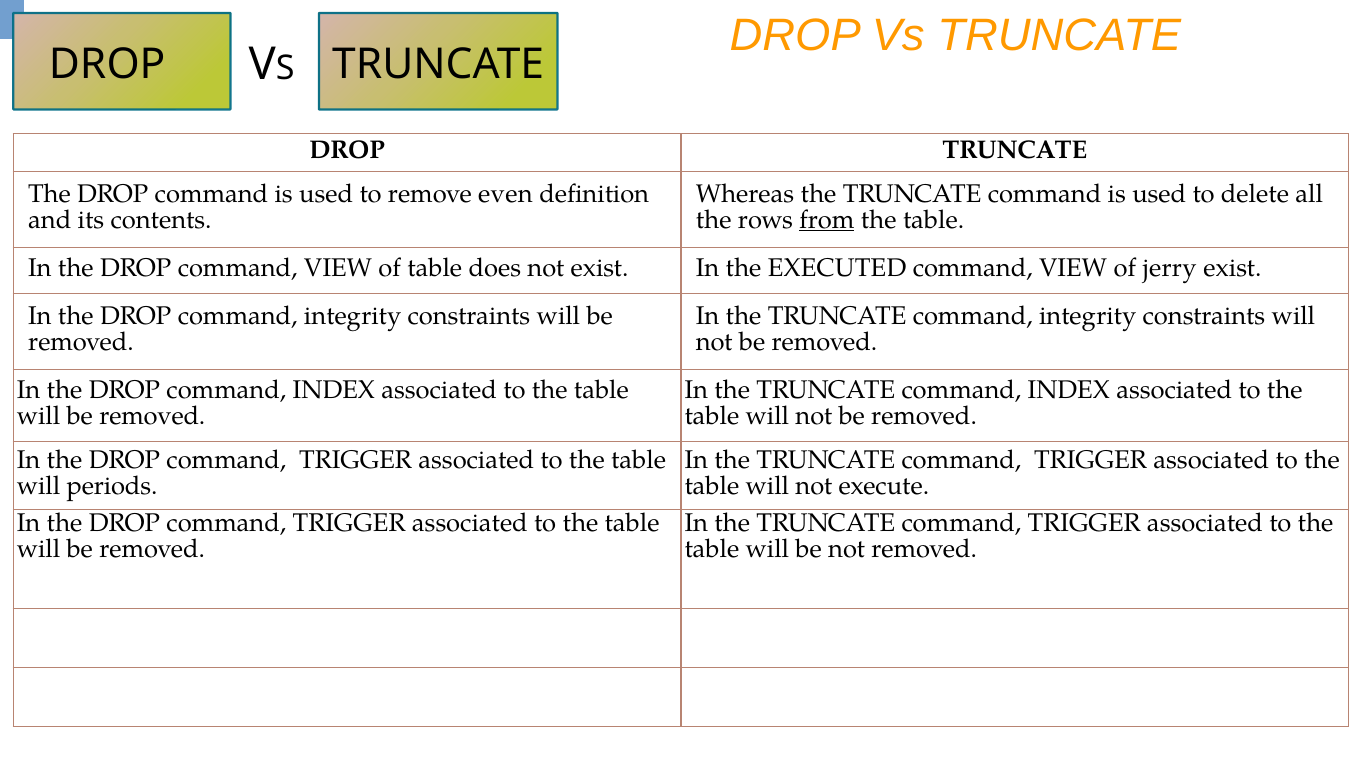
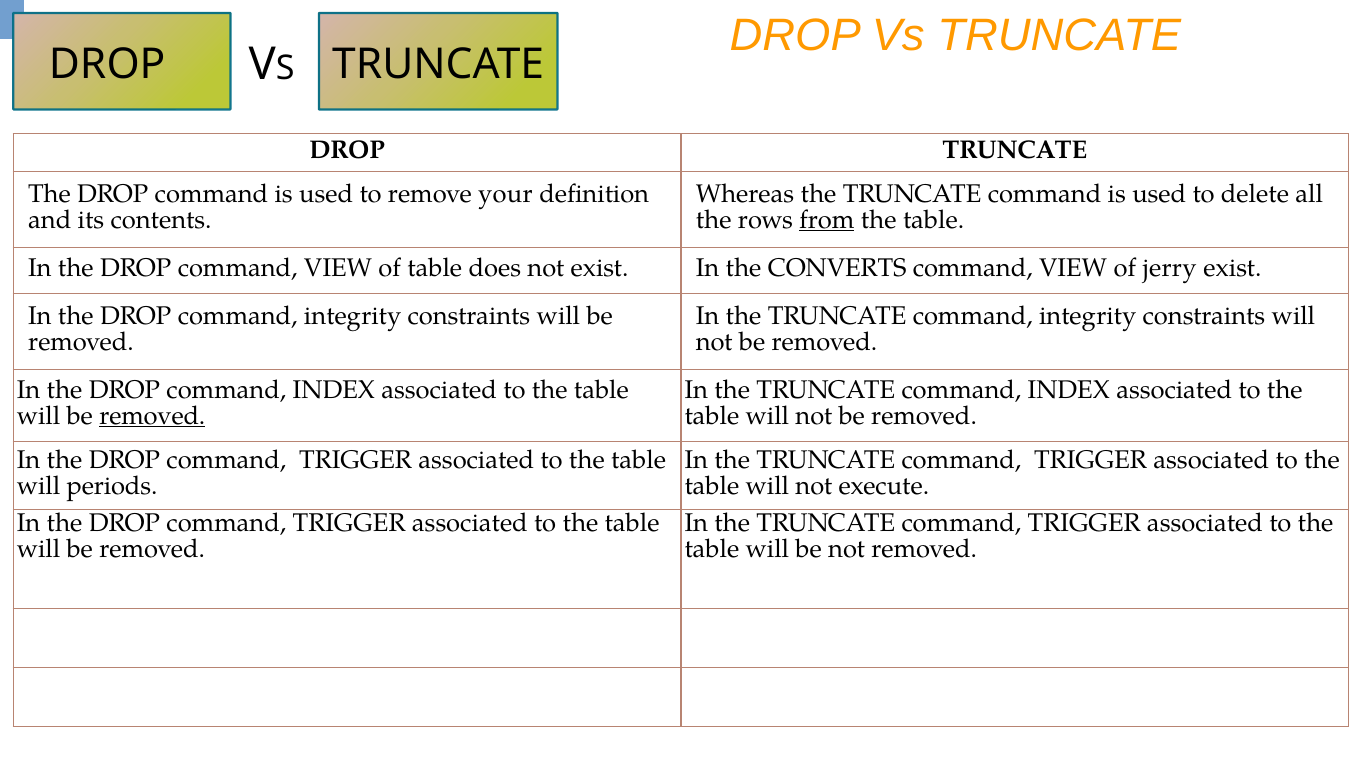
even: even -> your (505, 194)
EXECUTED: EXECUTED -> CONVERTS (837, 268)
removed underline: none -> present (152, 416)
